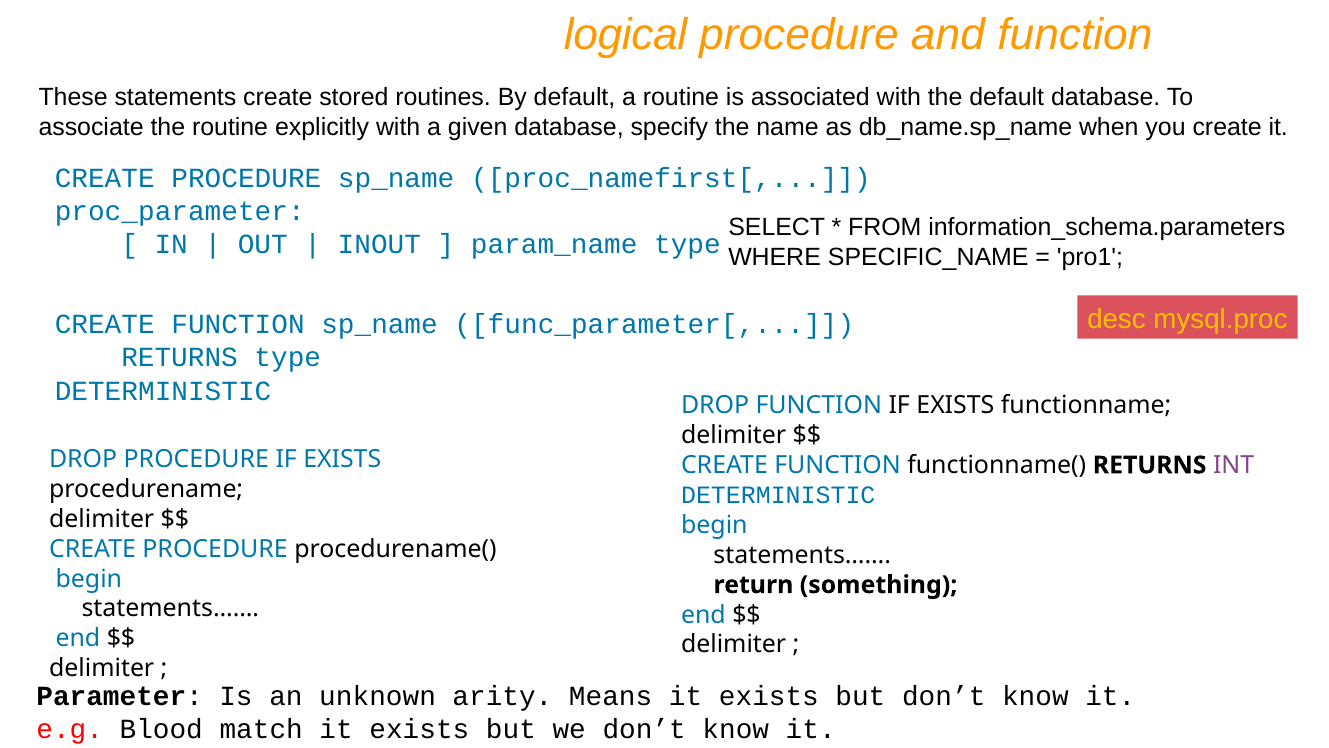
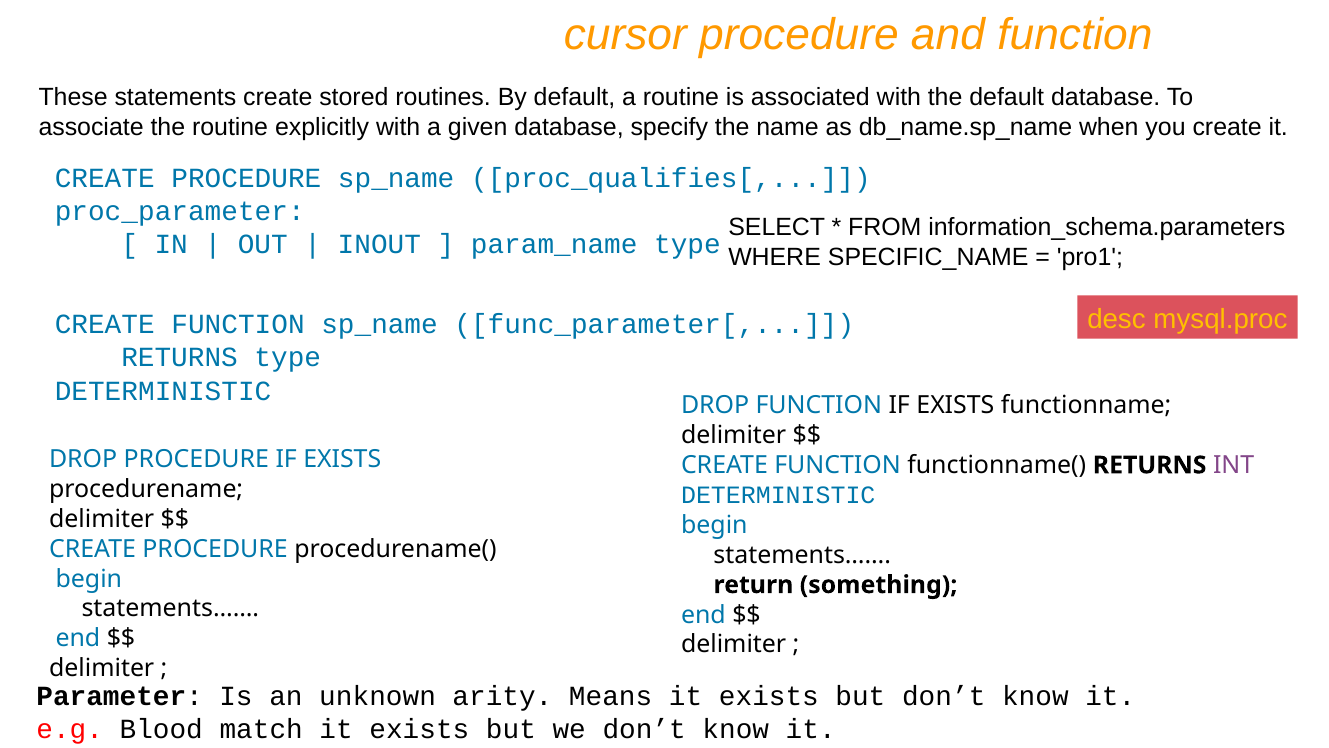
logical: logical -> cursor (625, 35)
proc_namefirst[: proc_namefirst[ -> proc_qualifies[ (671, 178)
